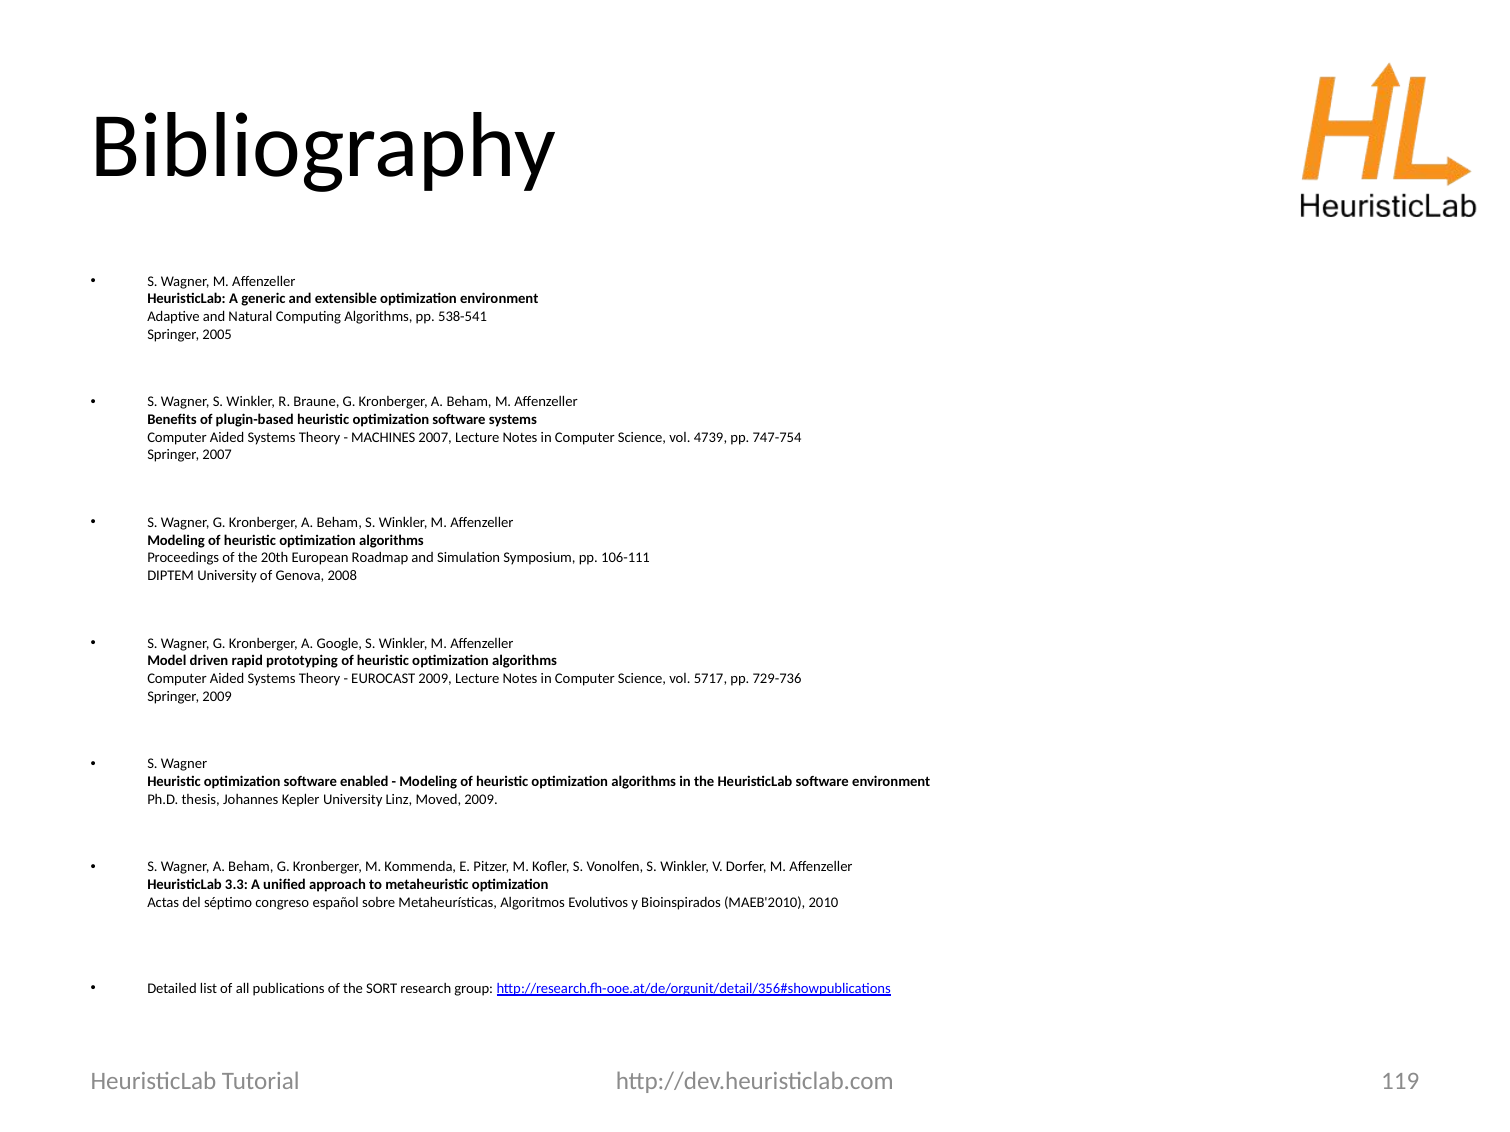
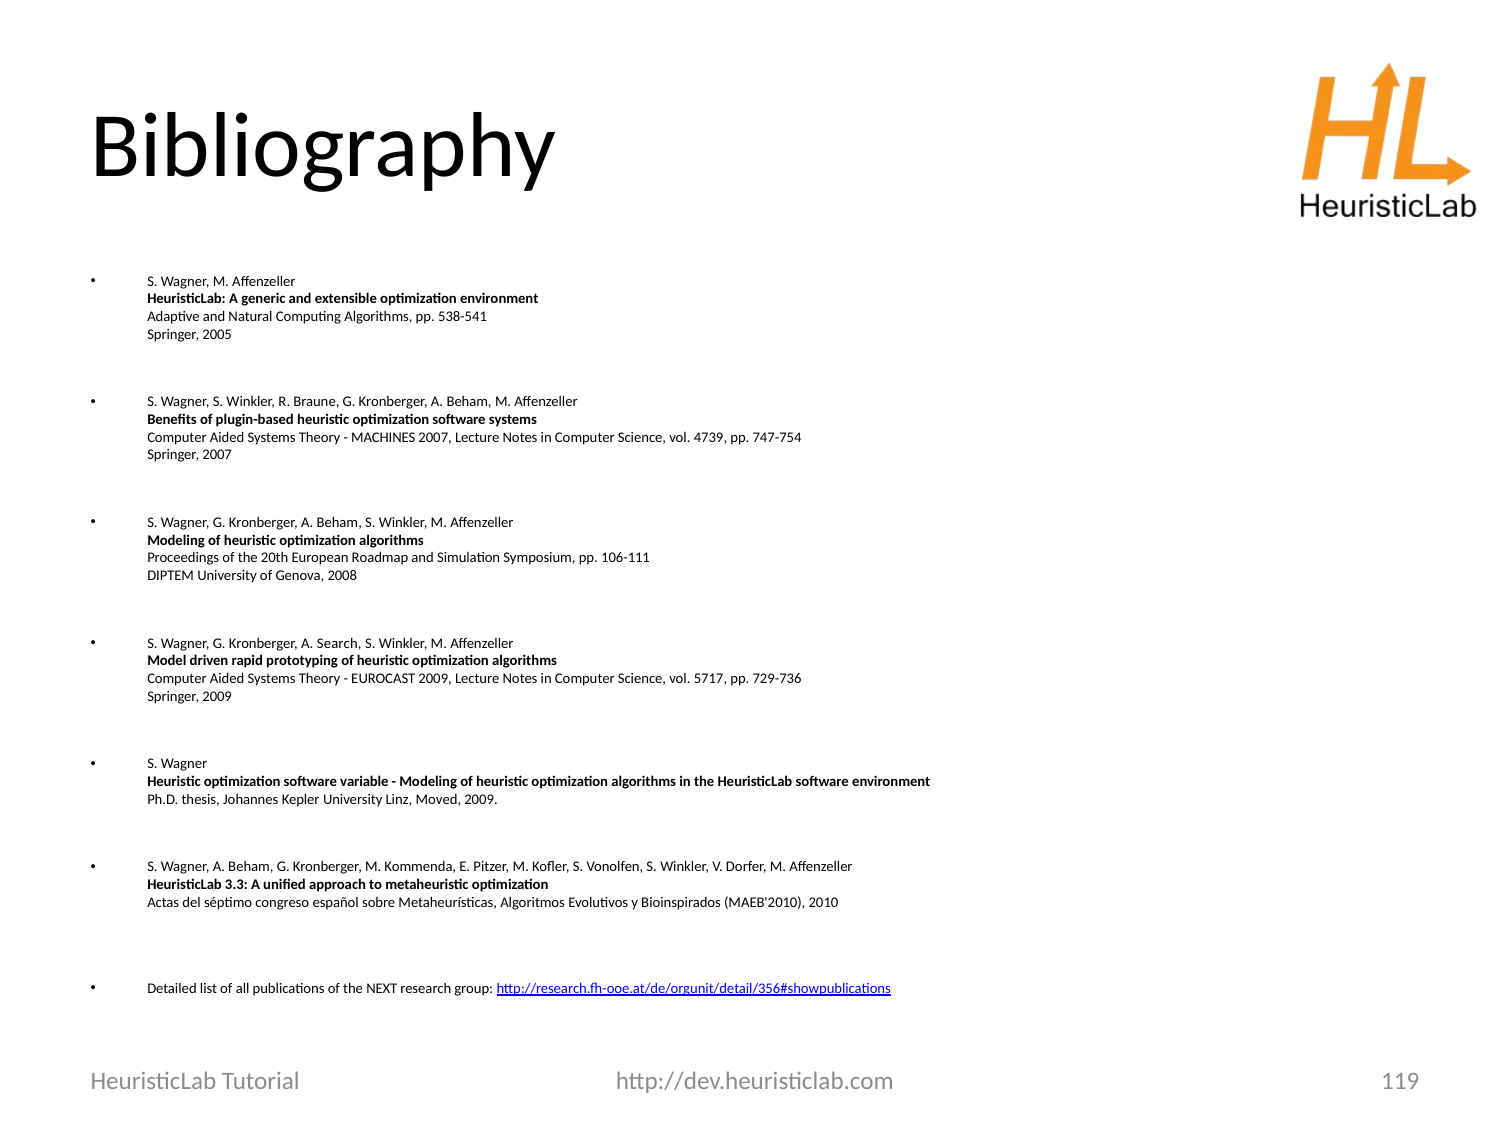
Google: Google -> Search (339, 644)
enabled: enabled -> variable (364, 782)
SORT: SORT -> NEXT (382, 989)
